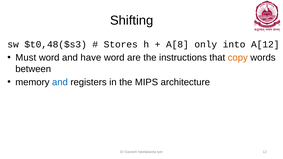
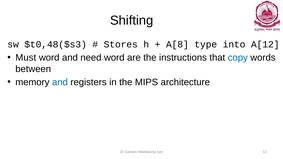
only: only -> type (206, 45)
have: have -> need (91, 58)
copy colour: orange -> blue (238, 58)
